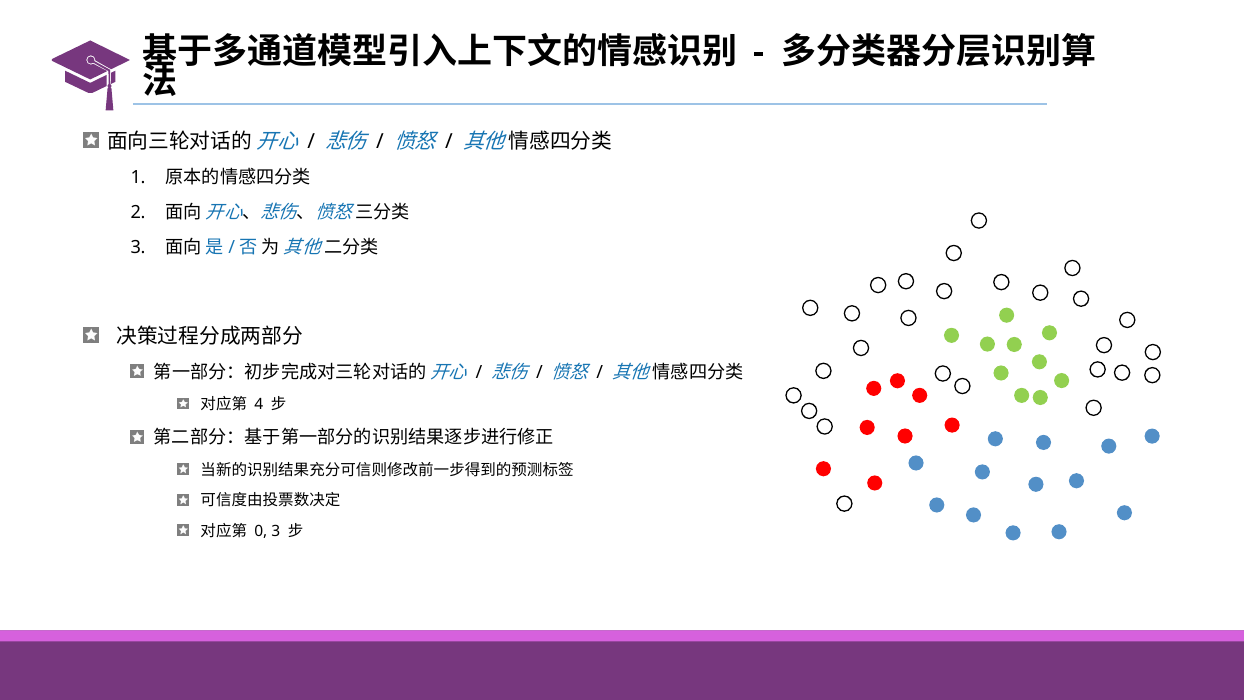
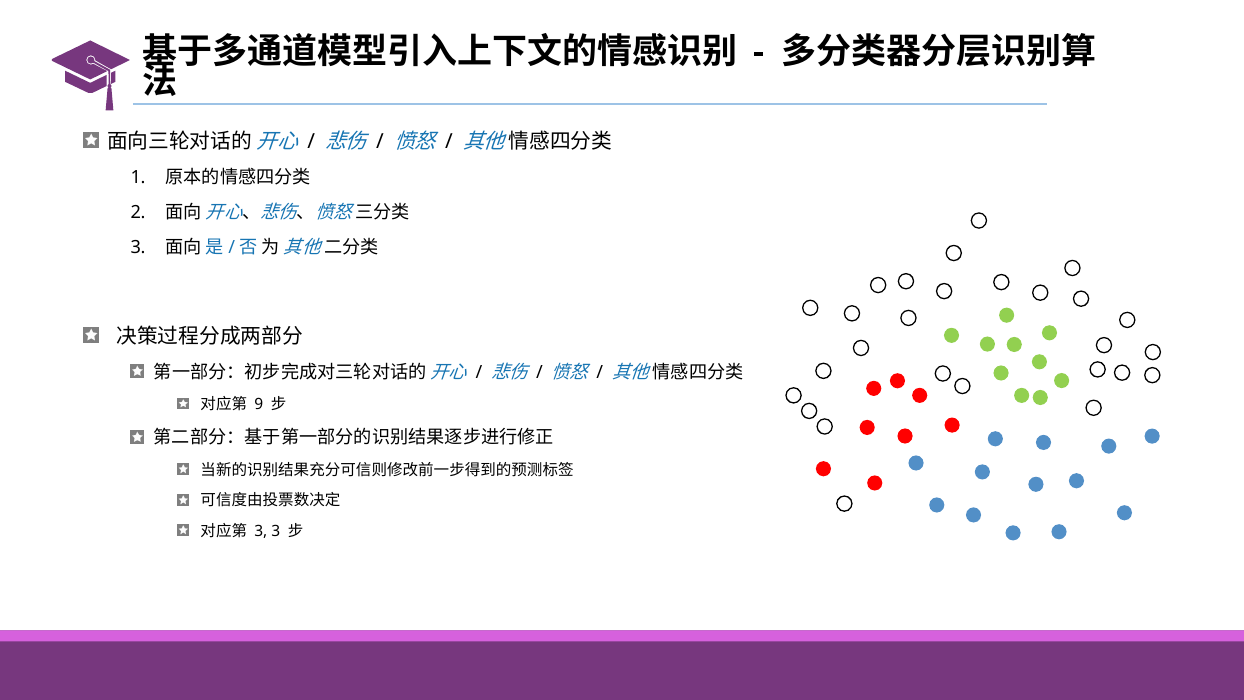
4: 4 -> 9 (259, 404)
0: 0 -> 3 (261, 531)
